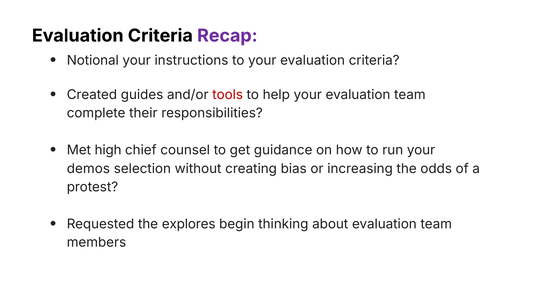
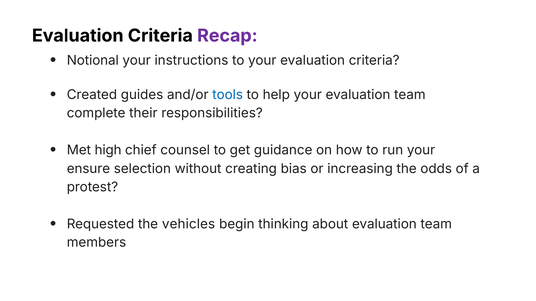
tools colour: red -> blue (228, 95)
demos: demos -> ensure (88, 169)
explores: explores -> vehicles (189, 224)
